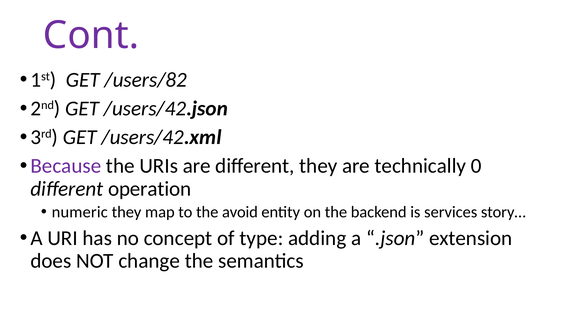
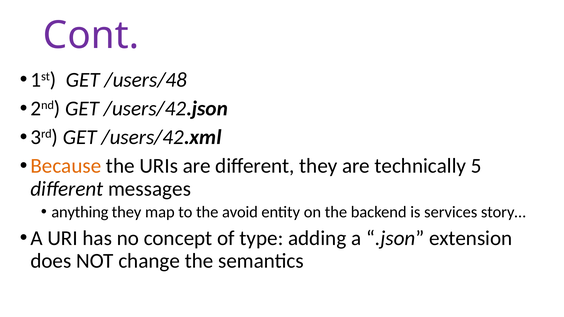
/users/82: /users/82 -> /users/48 (146, 80)
Because colour: purple -> orange (66, 166)
0: 0 -> 5 (476, 166)
operation: operation -> messages (150, 189)
numeric: numeric -> anything (80, 212)
